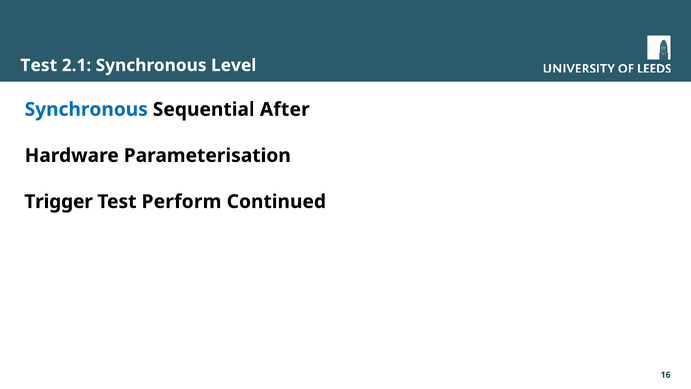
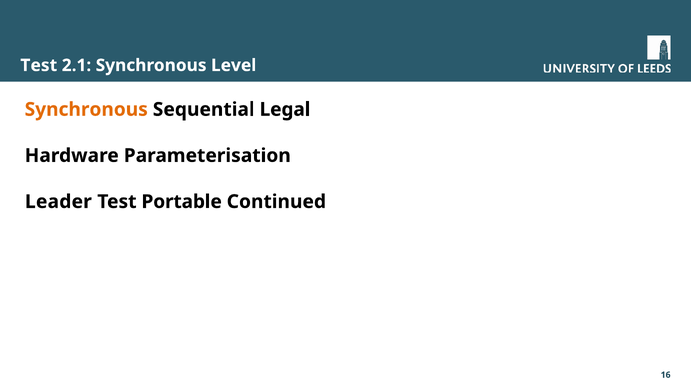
Synchronous colour: blue -> orange (86, 109)
After: After -> Legal (285, 109)
Trigger: Trigger -> Leader (58, 201)
Perform: Perform -> Portable (182, 201)
